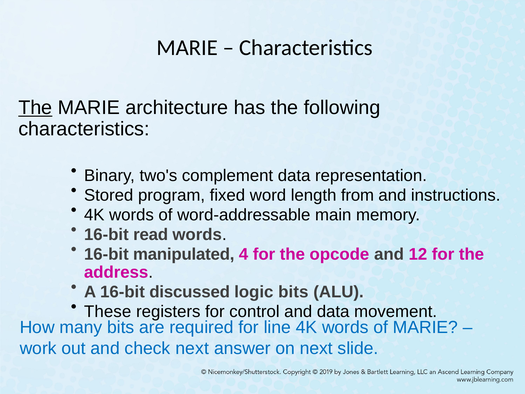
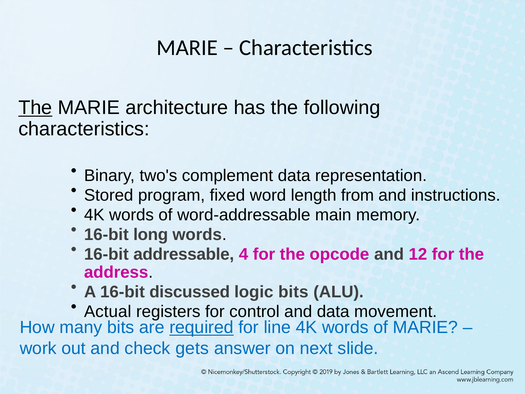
read: read -> long (151, 234)
manipulated: manipulated -> addressable (184, 254)
These: These -> Actual (108, 312)
required underline: none -> present (201, 327)
check next: next -> gets (192, 348)
